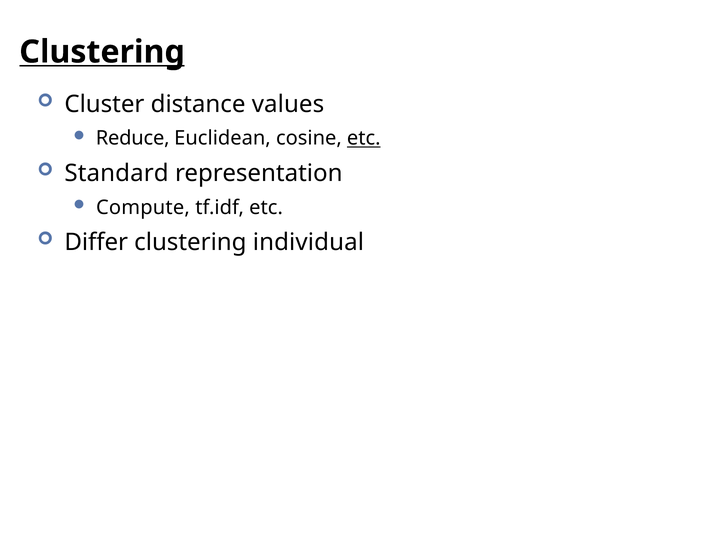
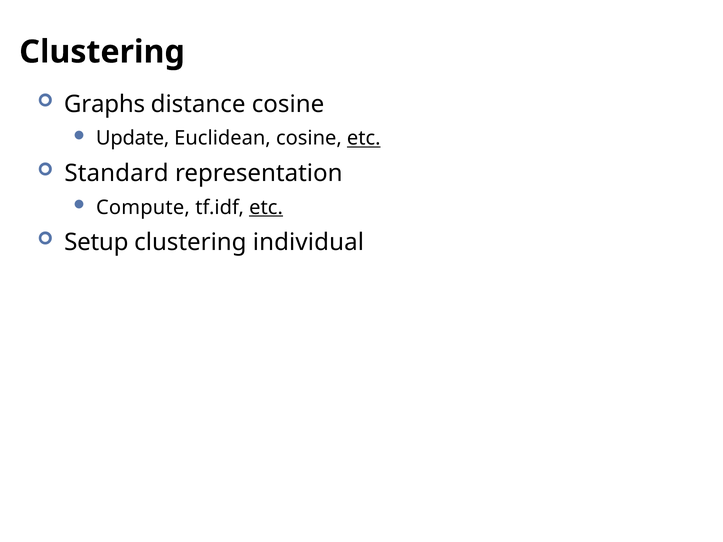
Clustering underline: present -> none (102, 52)
Cluster: Cluster -> Graphs (105, 104)
distance values: values -> cosine (288, 104)
Reduce: Reduce -> Update (133, 138)
etc underline: none -> present (266, 208)
Differ: Differ -> Setup (96, 242)
